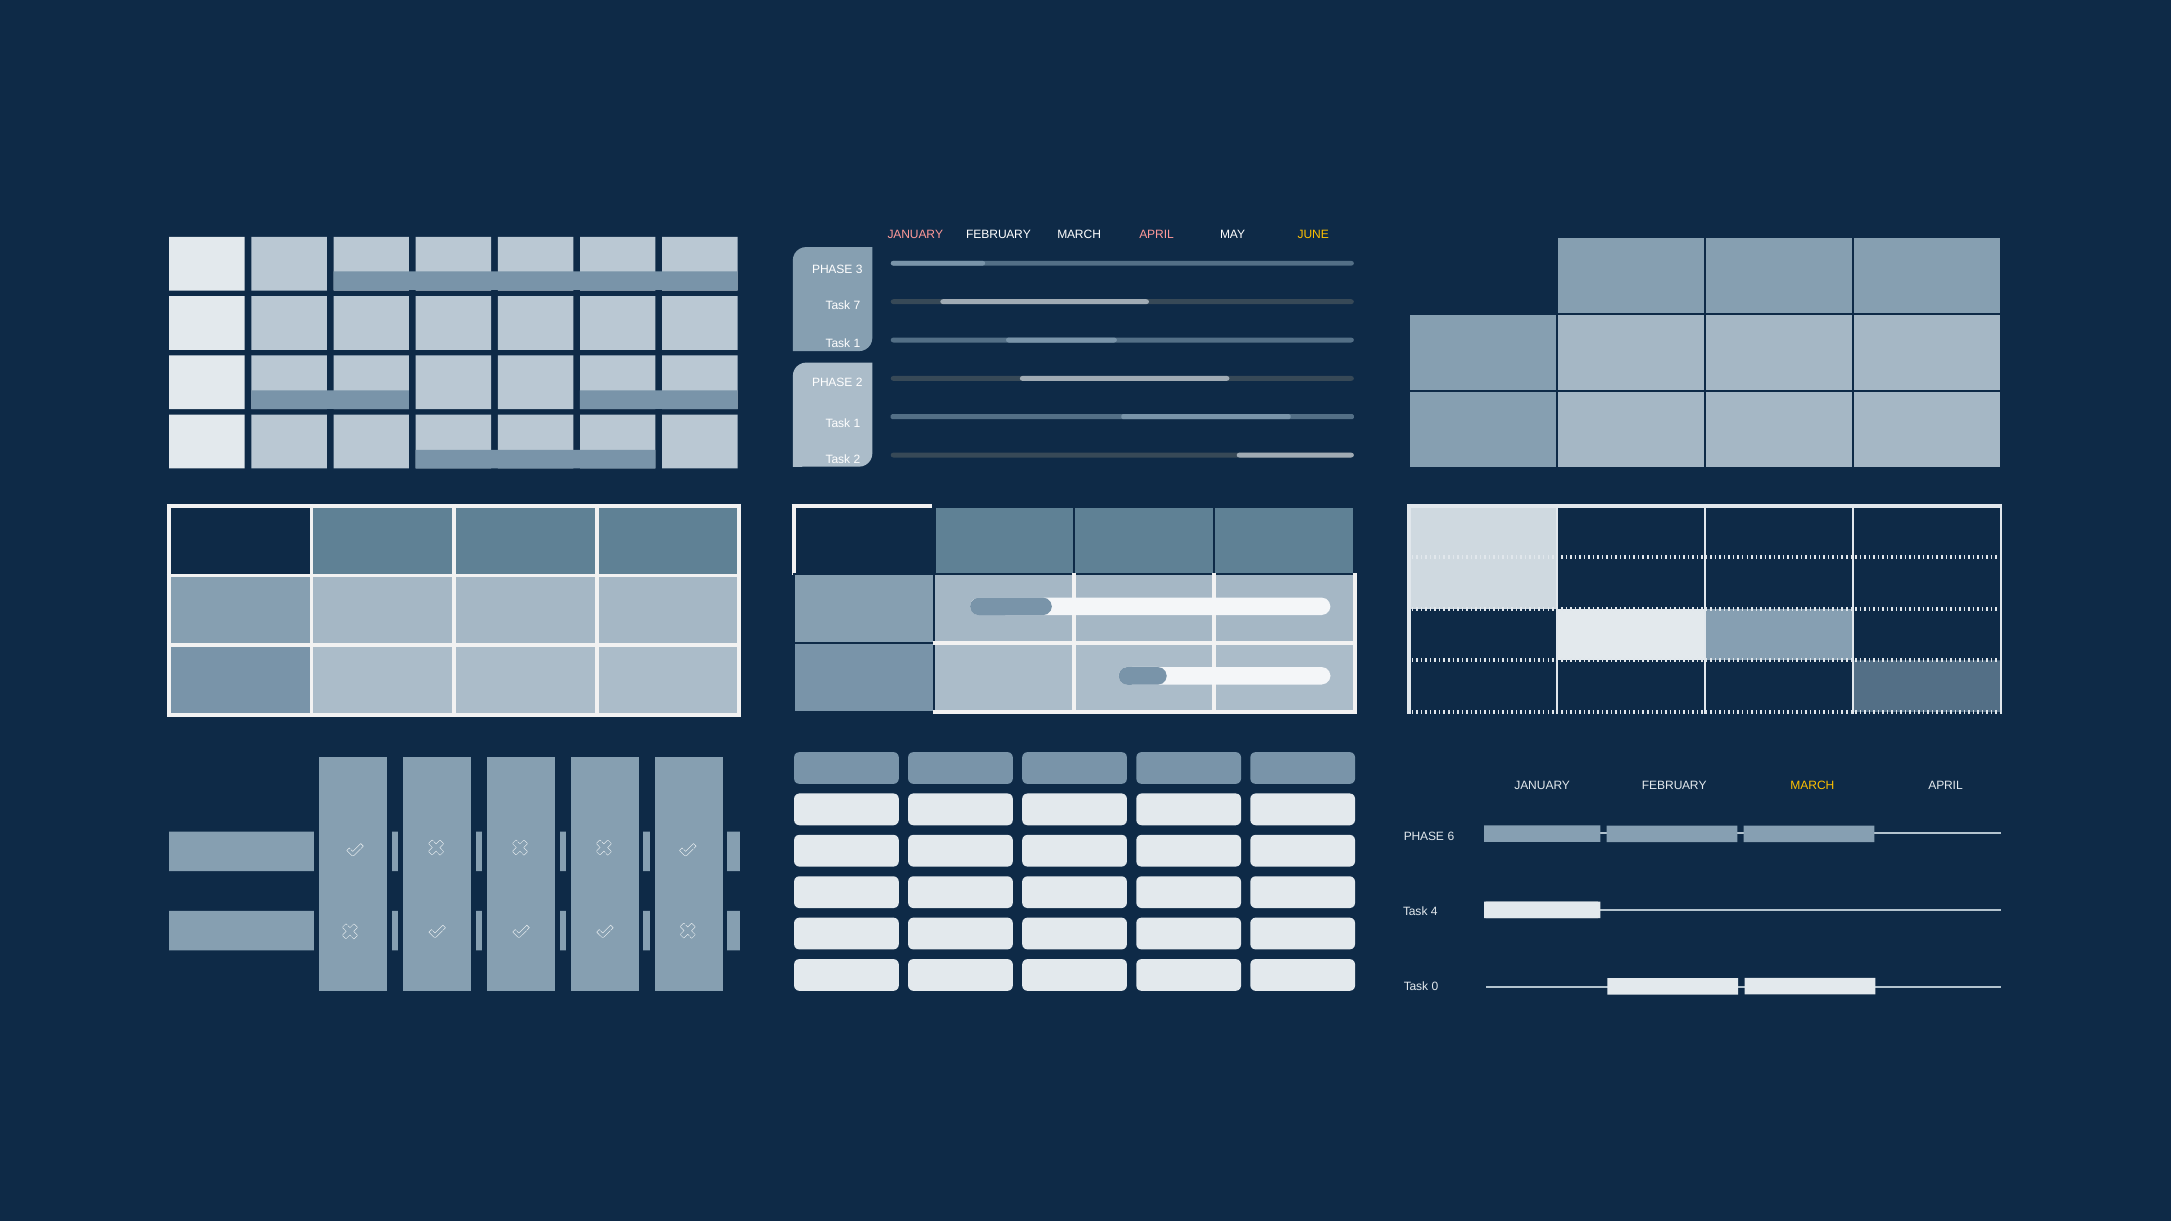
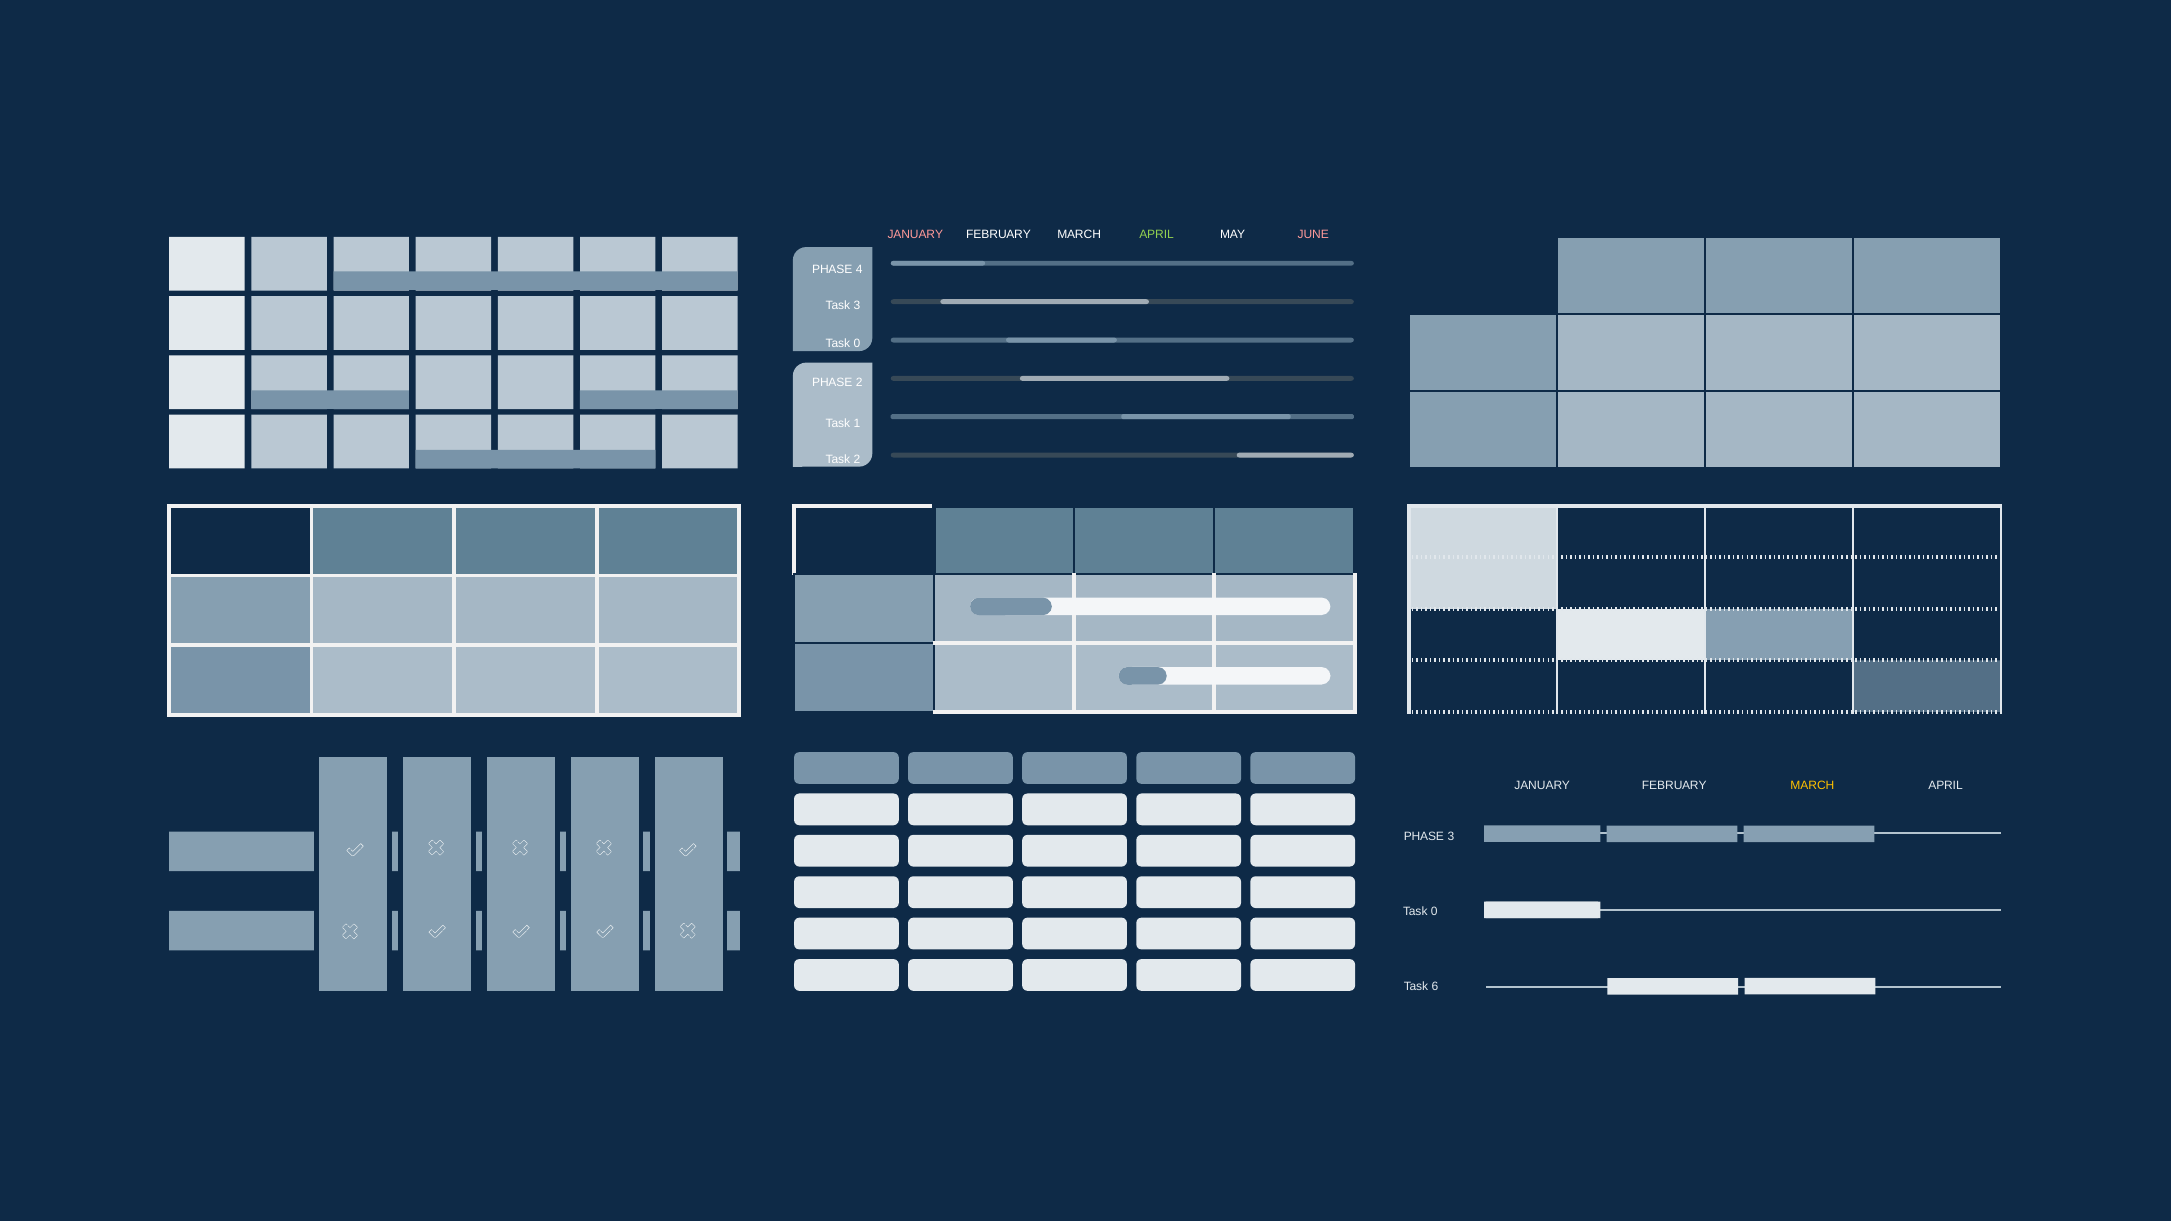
APRIL colour: pink -> light green (1157, 234)
JUNE colour: yellow -> pink (1313, 234)
3: 3 -> 4 (859, 269)
Task 7: 7 -> 3 (857, 306)
1: 1 -> 0 (857, 344)
PHASE 6: 6 -> 3 (1451, 836)
4: 4 -> 0 (1434, 912)
0: 0 -> 6 (1435, 987)
